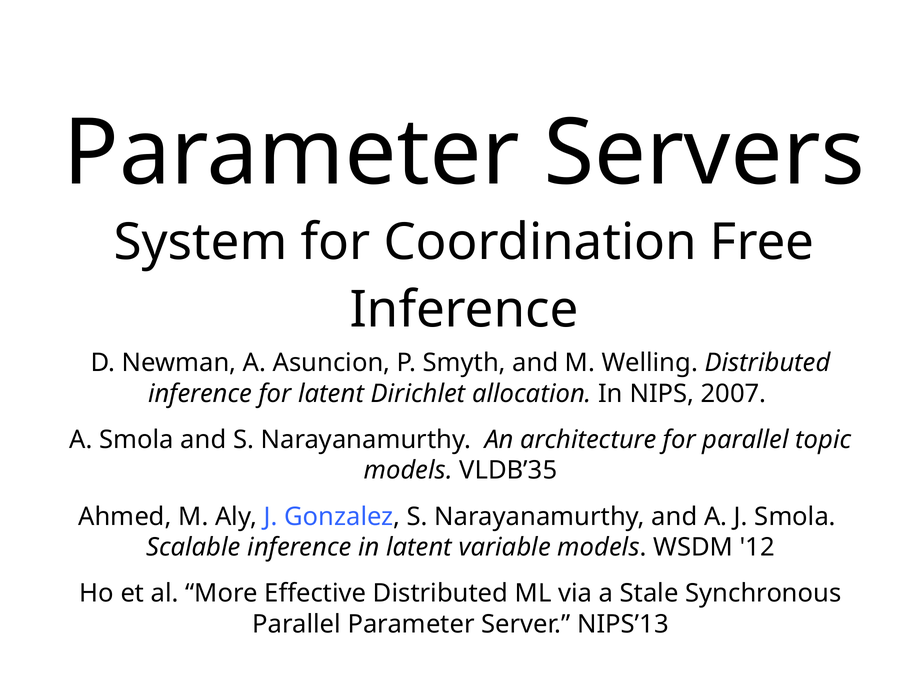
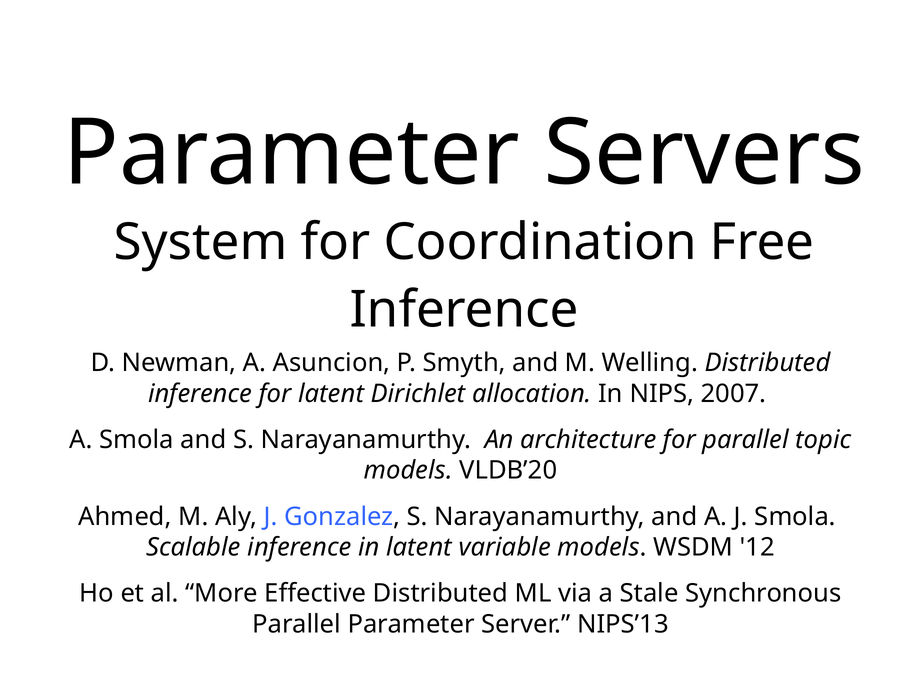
VLDB’35: VLDB’35 -> VLDB’20 (508, 470)
